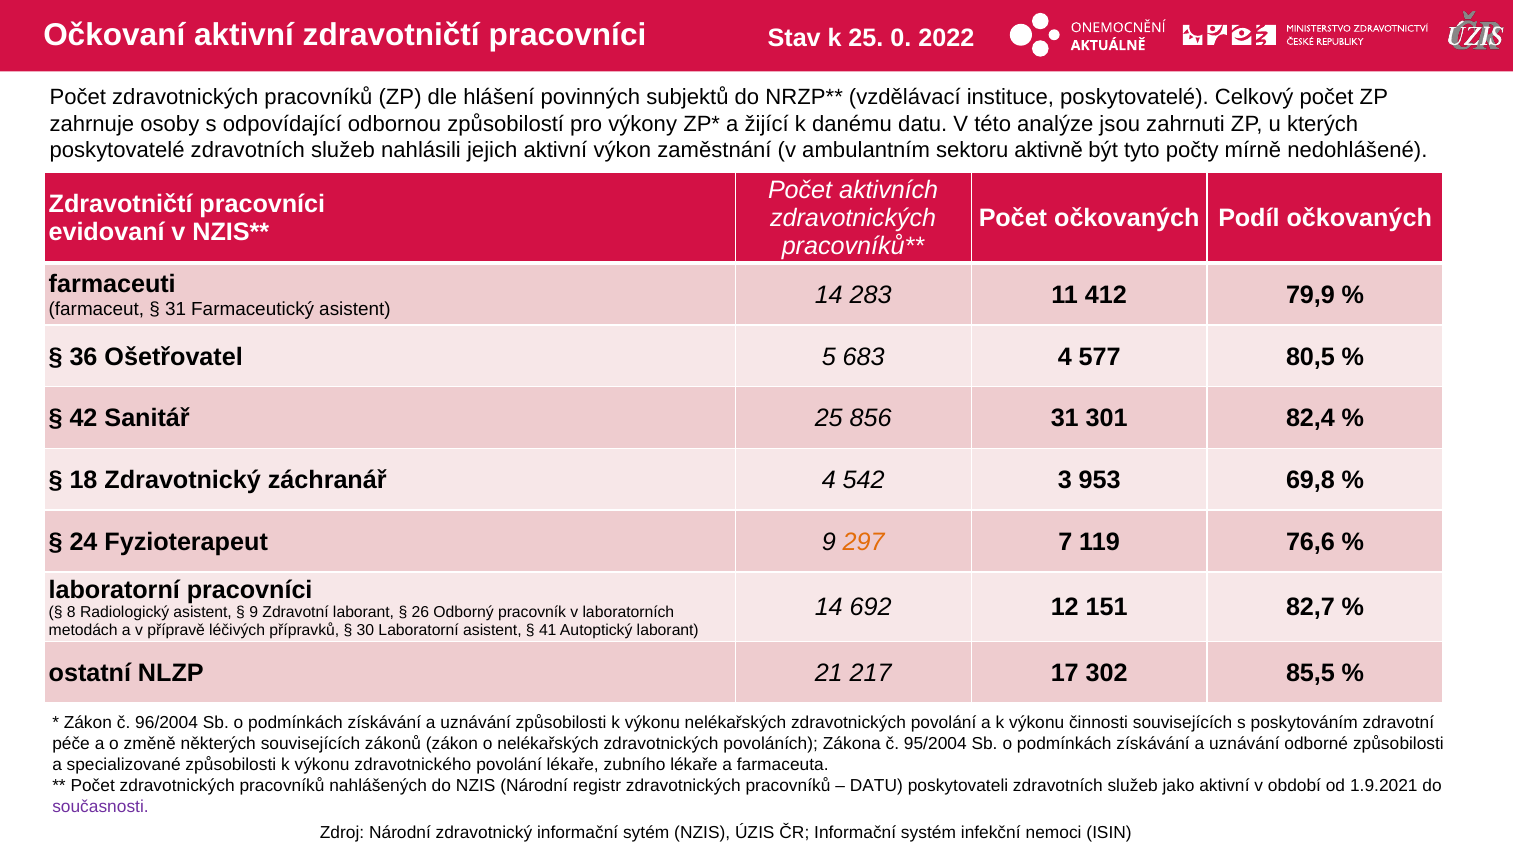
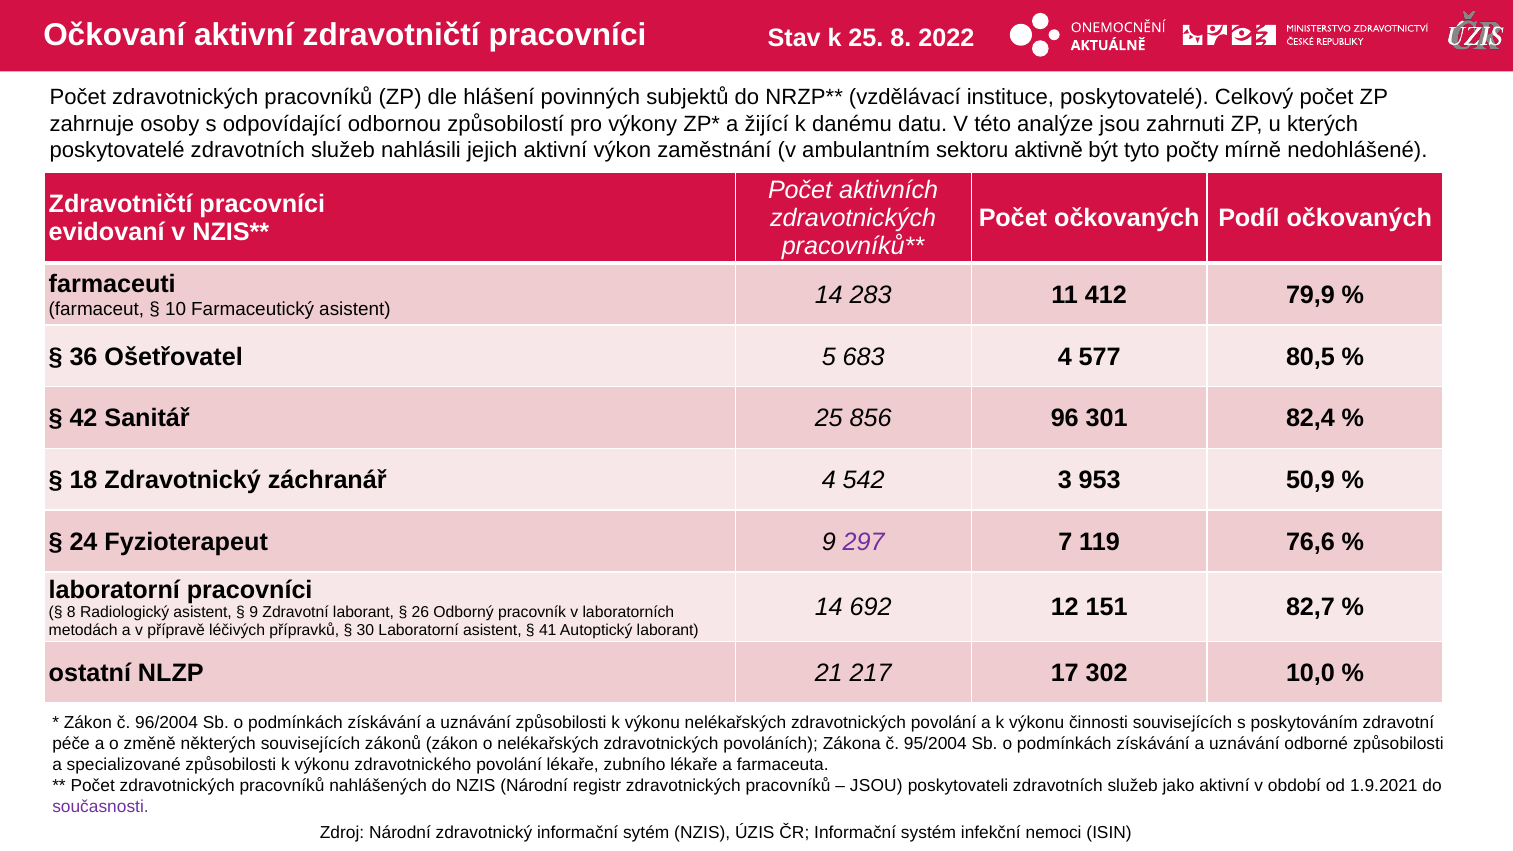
25 0: 0 -> 8 (901, 38)
31: 31 -> 10 (176, 309)
856 31: 31 -> 96 (1065, 419)
69,8: 69,8 -> 50,9 (1310, 480)
297 colour: orange -> purple (864, 542)
85,5: 85,5 -> 10,0 (1310, 673)
DATU: DATU -> JSOU (876, 786)
